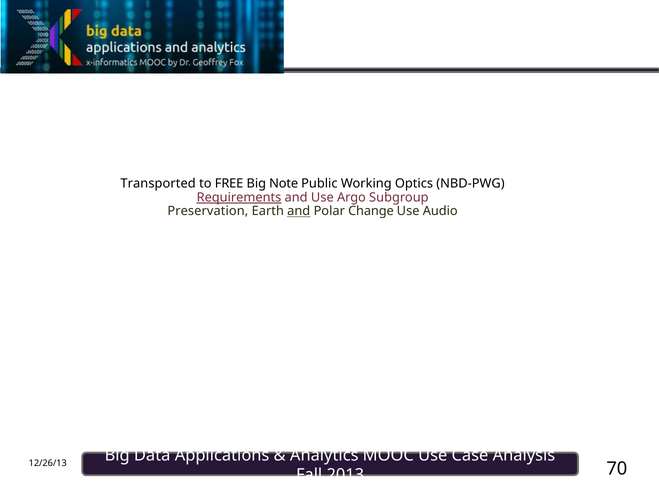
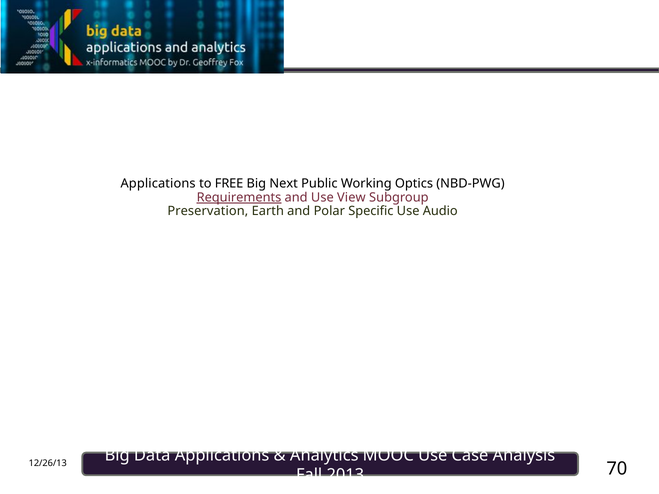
Transported: Transported -> Applications (158, 184)
Note: Note -> Next (284, 184)
Argo: Argo -> View (351, 197)
and underline: present -> none (299, 211)
Change: Change -> Specific (371, 211)
